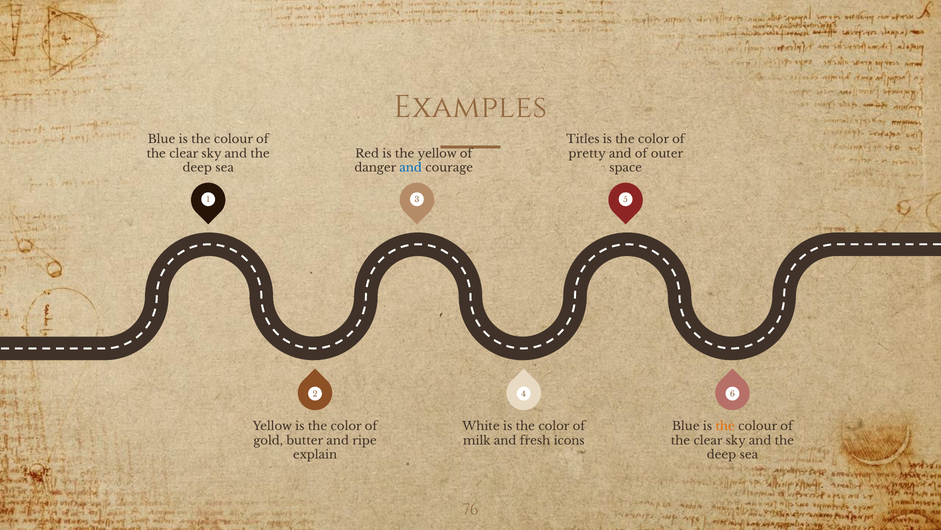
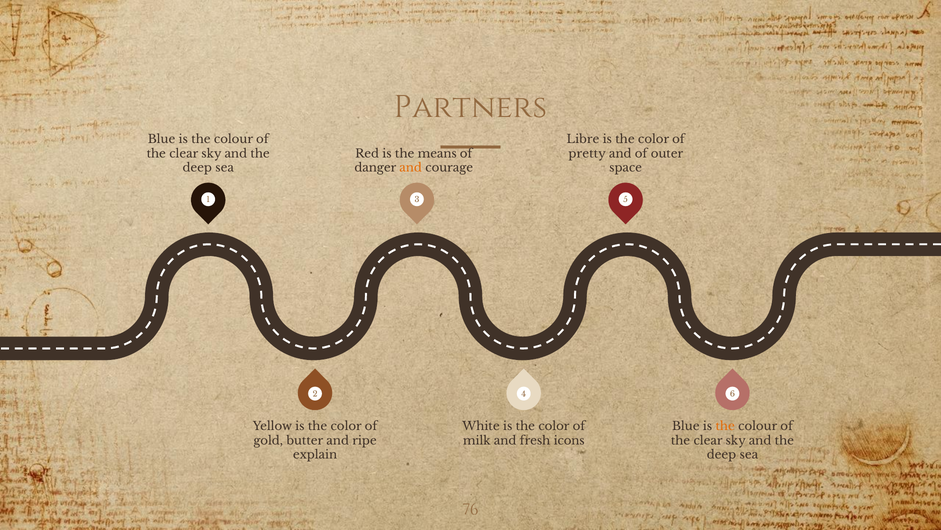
Examples: Examples -> Partners (470, 107)
Titles: Titles -> Libre (583, 139)
the yellow: yellow -> means (437, 153)
and colour: blue -> orange (411, 168)
